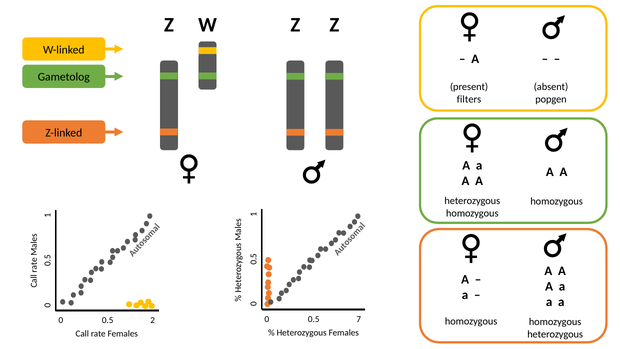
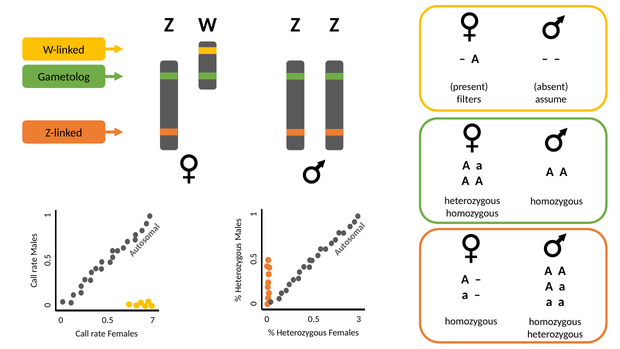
popgen: popgen -> assume (551, 99)
7: 7 -> 3 (359, 319)
2: 2 -> 7 (153, 320)
